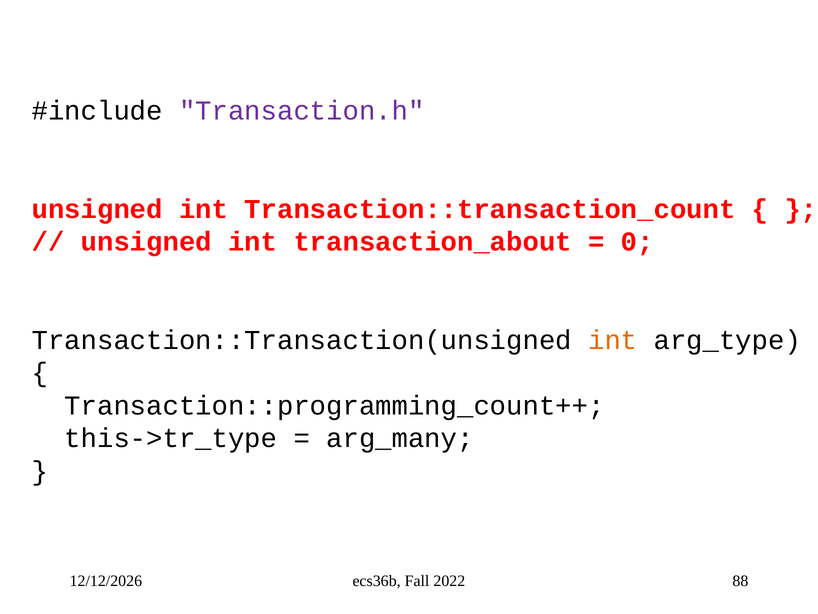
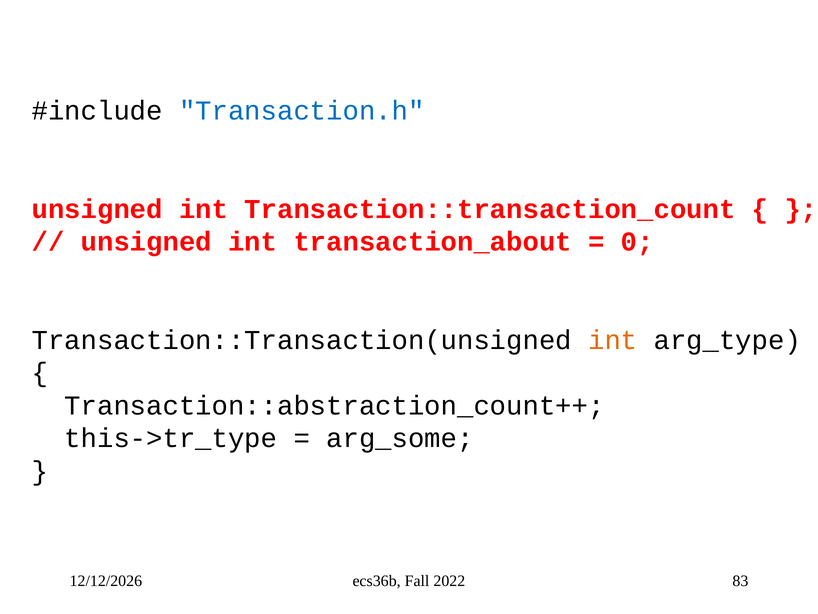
Transaction.h colour: purple -> blue (302, 111)
Transaction::programming_count++: Transaction::programming_count++ -> Transaction::abstraction_count++ (334, 405)
arg_many: arg_many -> arg_some (400, 438)
88: 88 -> 83 (740, 581)
